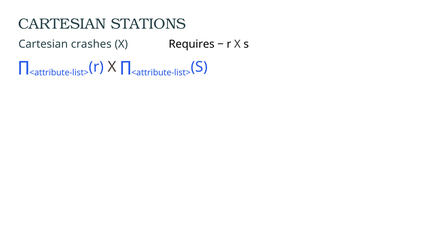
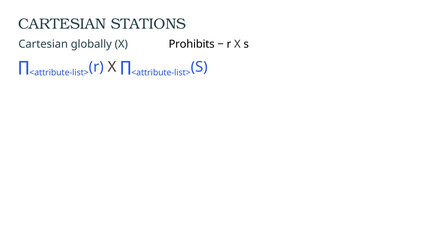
crashes: crashes -> globally (91, 44)
Requires: Requires -> Prohibits (192, 44)
